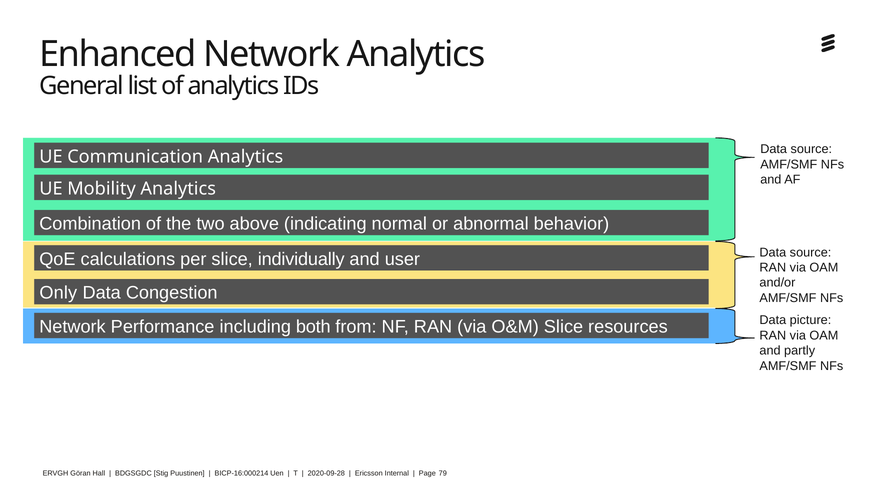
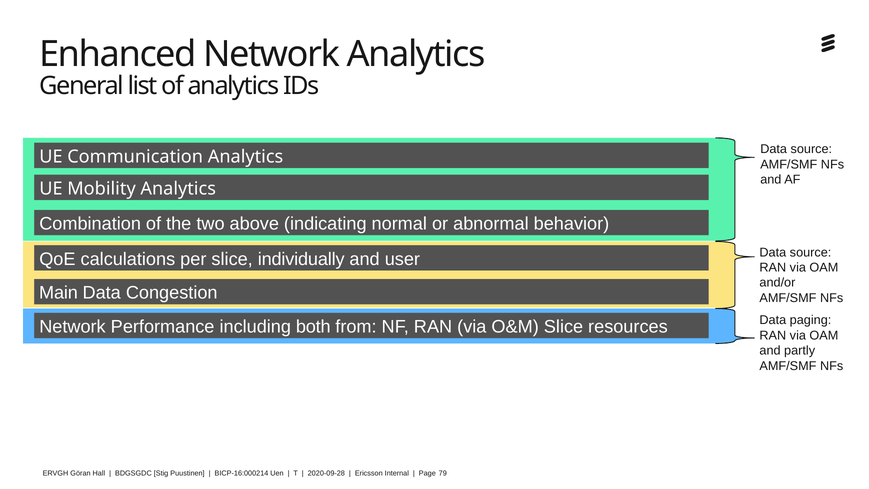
Only: Only -> Main (58, 293)
picture: picture -> paging (811, 320)
